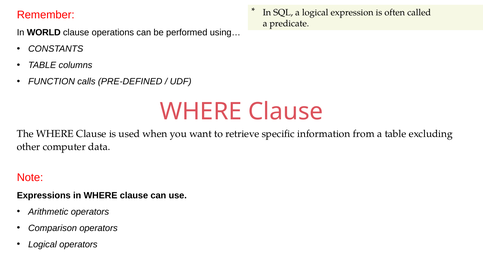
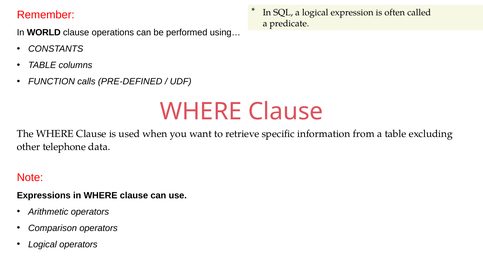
computer: computer -> telephone (64, 147)
